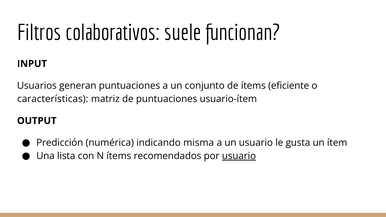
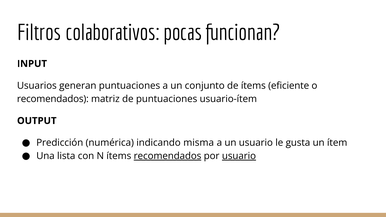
suele: suele -> pocas (183, 33)
características: características -> recomendados (53, 99)
recomendados underline: none -> present (168, 156)
